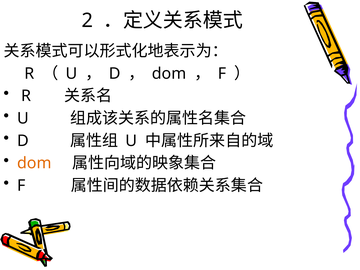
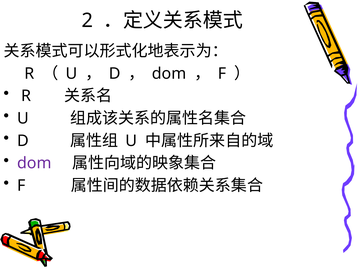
dom colour: orange -> purple (34, 163)
